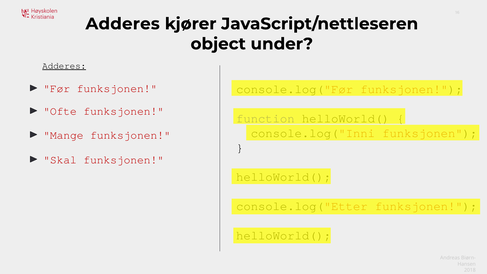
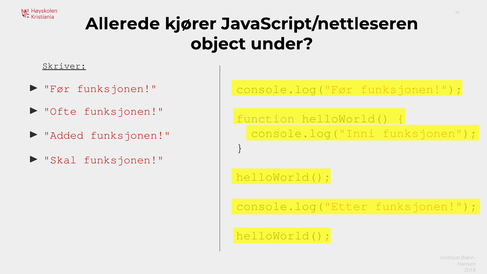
Adderes: Adderes -> Allerede (123, 24)
Adderes: Adderes -> Skriver (64, 66)
Mange: Mange -> Added (63, 135)
